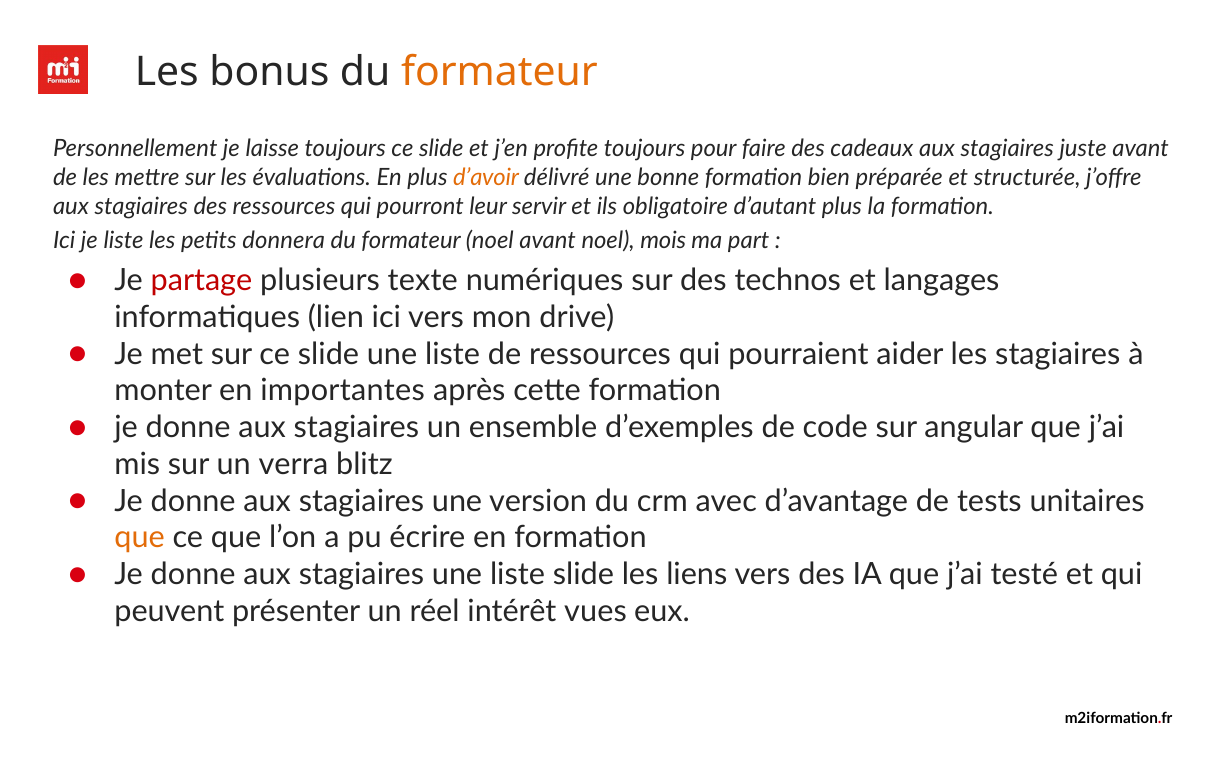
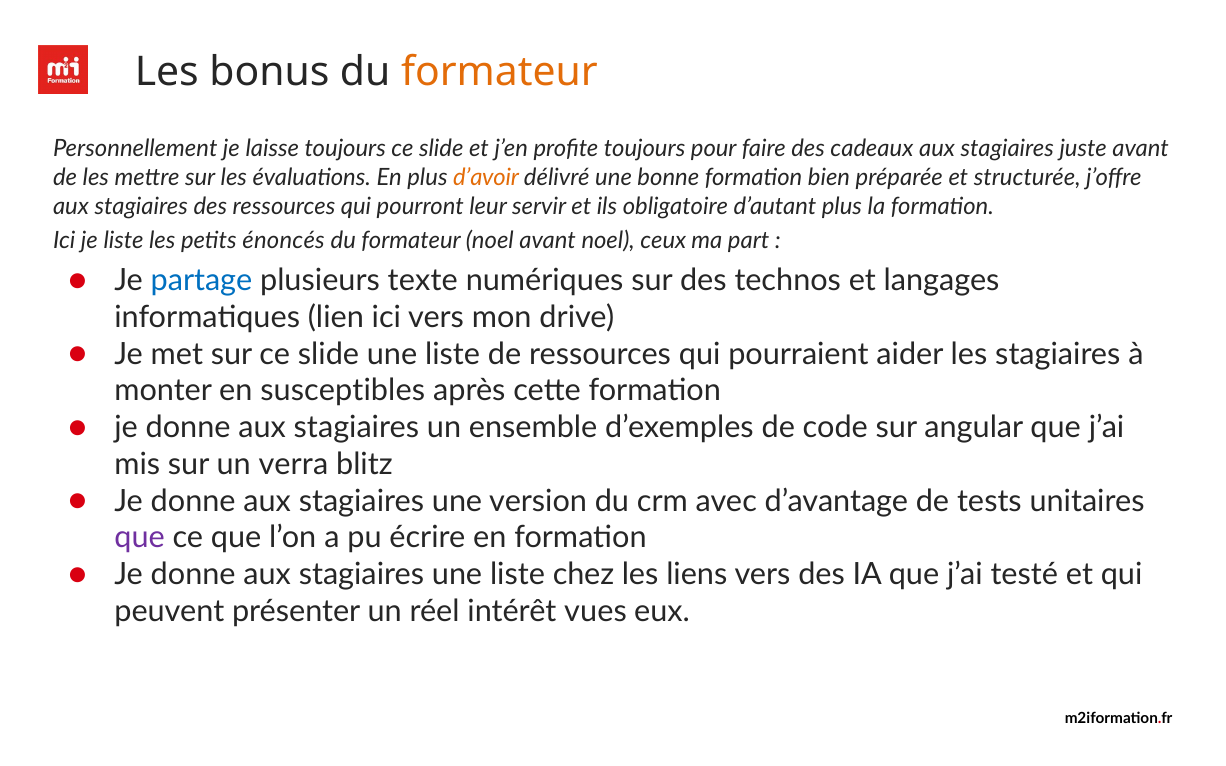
donnera: donnera -> énoncés (284, 241)
mois: mois -> ceux (663, 241)
partage colour: red -> blue (202, 281)
importantes: importantes -> susceptibles (343, 391)
que colour: orange -> purple (140, 538)
liste slide: slide -> chez (583, 575)
